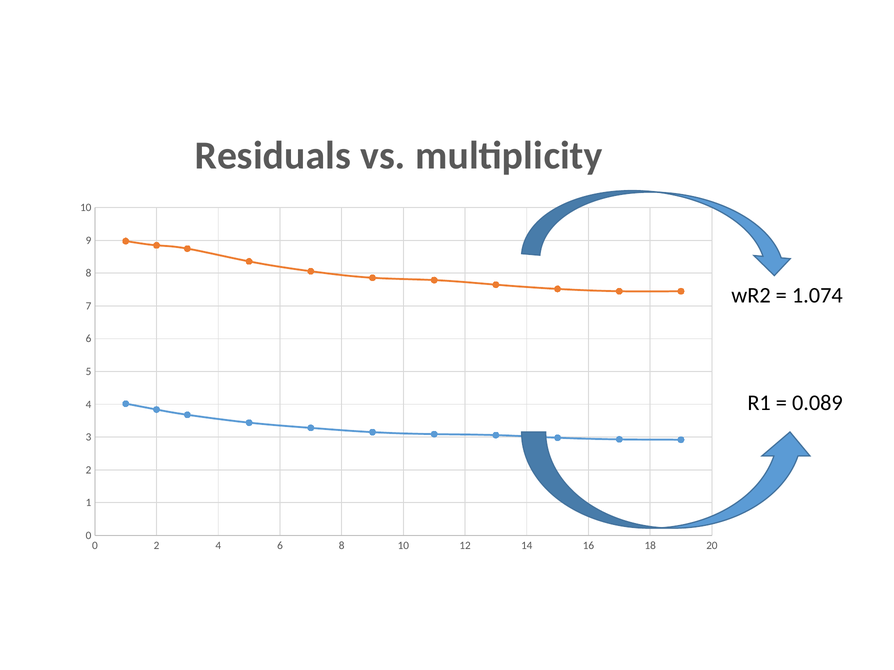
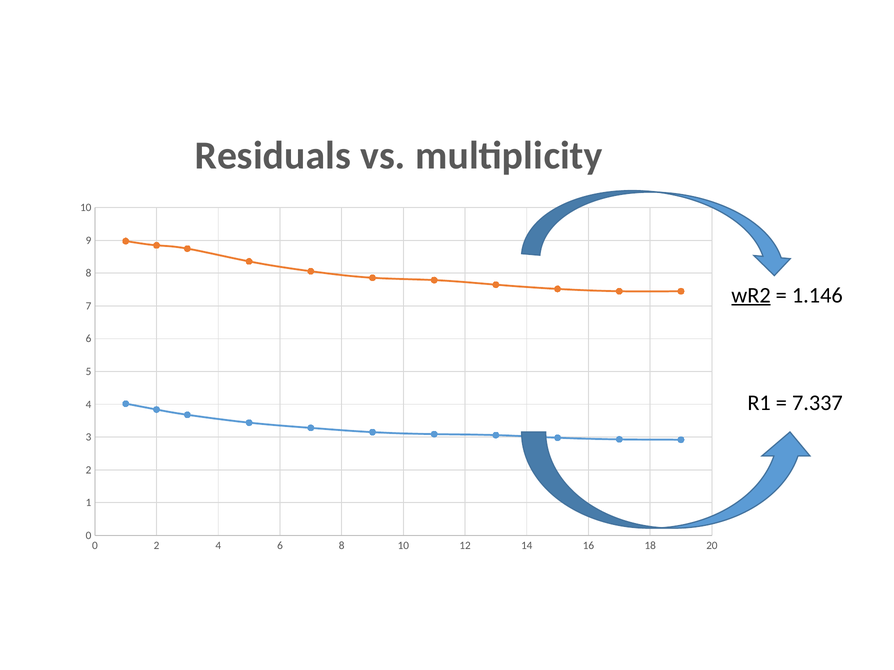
wR2 underline: none -> present (751, 296)
1.074: 1.074 -> 1.146 (817, 296)
0.089: 0.089 -> 7.337 (817, 403)
